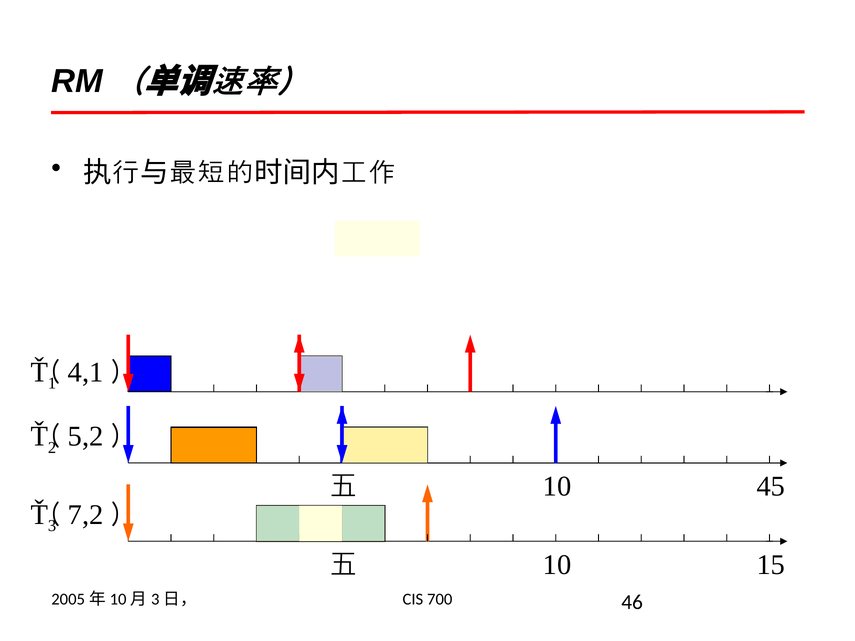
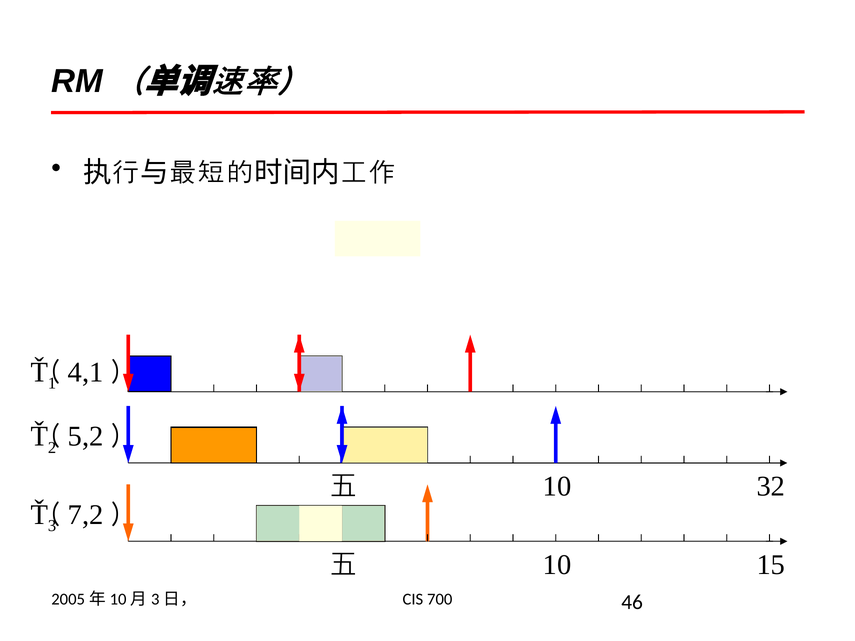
45: 45 -> 32 (771, 486)
